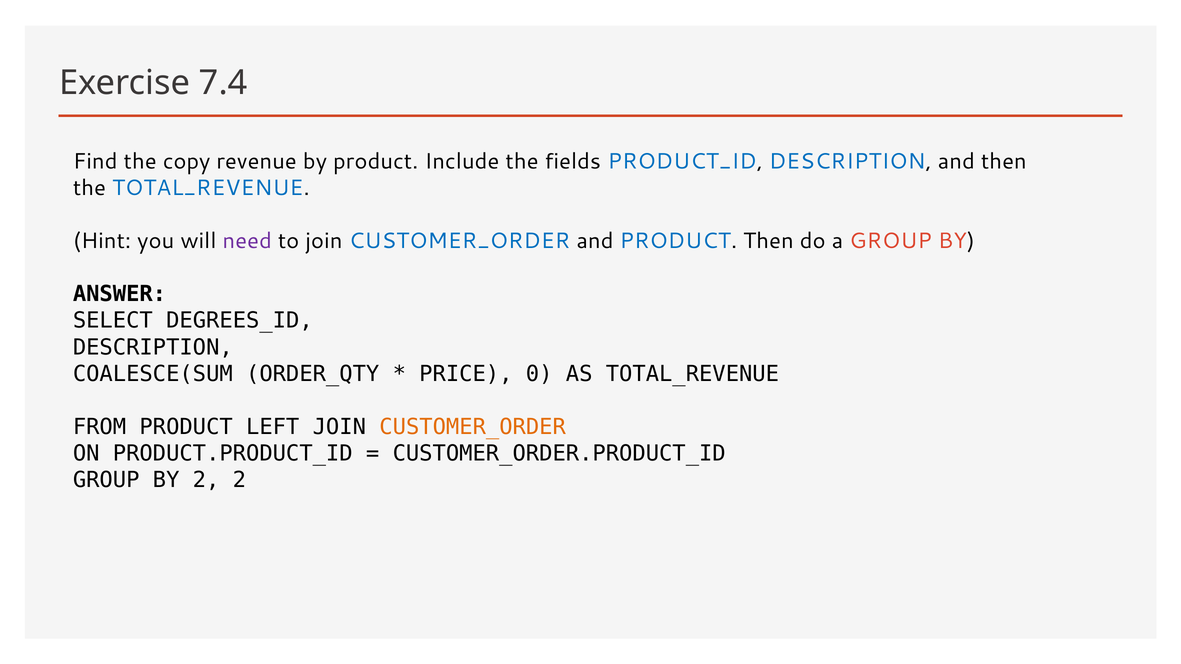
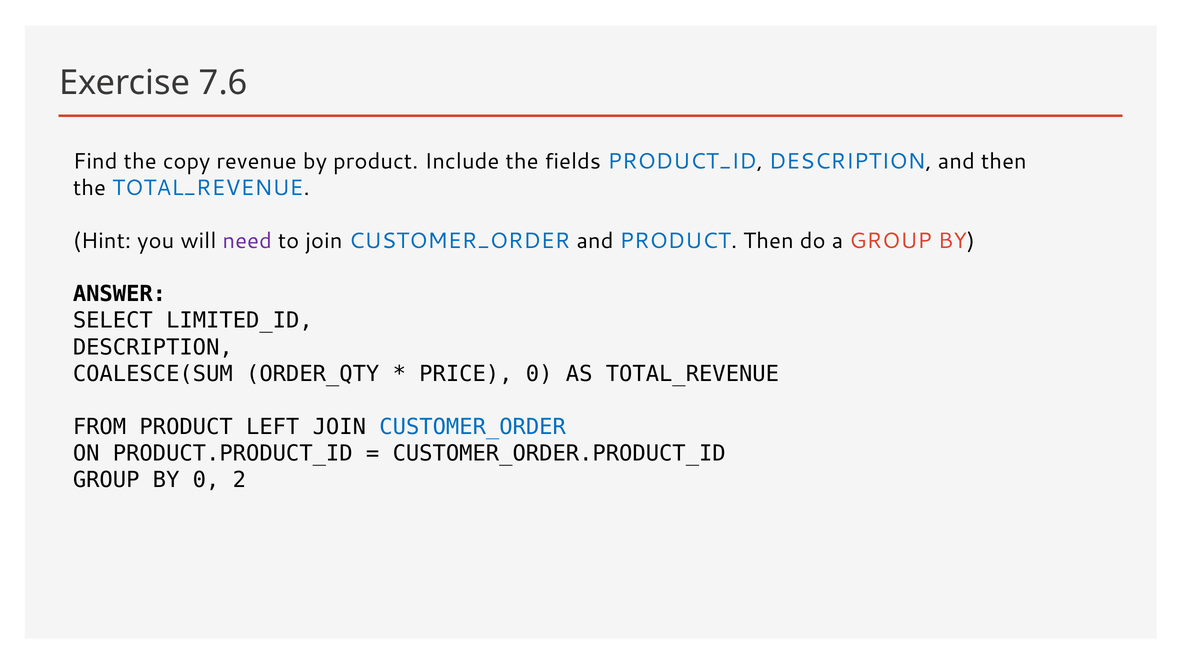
7.4: 7.4 -> 7.6 (223, 83)
DEGREES_ID: DEGREES_ID -> LIMITED_ID (239, 321)
CUSTOMER_ORDER colour: orange -> blue (473, 427)
BY 2: 2 -> 0 (206, 480)
